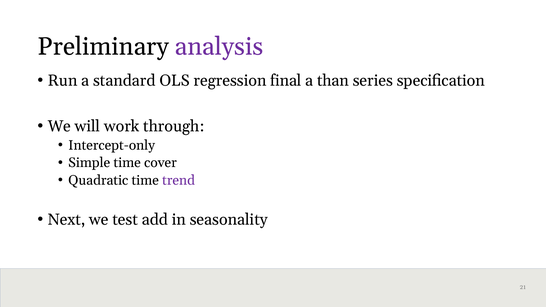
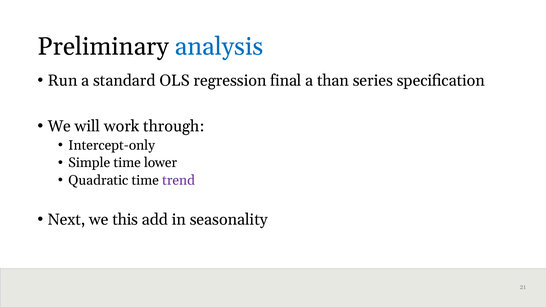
analysis colour: purple -> blue (219, 46)
cover: cover -> lower (161, 163)
test: test -> this (125, 220)
